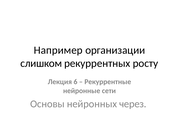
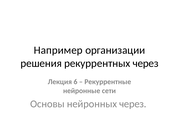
слишком: слишком -> решения (41, 63)
рекуррентных росту: росту -> через (146, 63)
